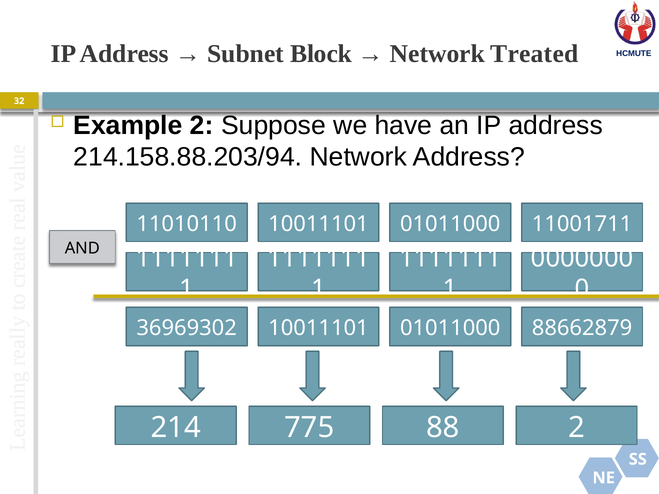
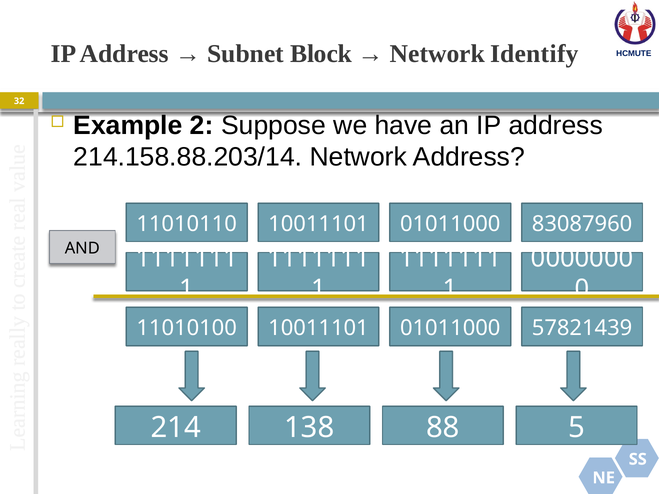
Treated: Treated -> Identify (534, 54)
214.158.88.203/94: 214.158.88.203/94 -> 214.158.88.203/14 (188, 157)
11001711: 11001711 -> 83087960 (582, 224)
36969302: 36969302 -> 11010100 (187, 328)
88662879: 88662879 -> 57821439 (582, 328)
775: 775 -> 138 (309, 428)
88 2: 2 -> 5 (577, 428)
